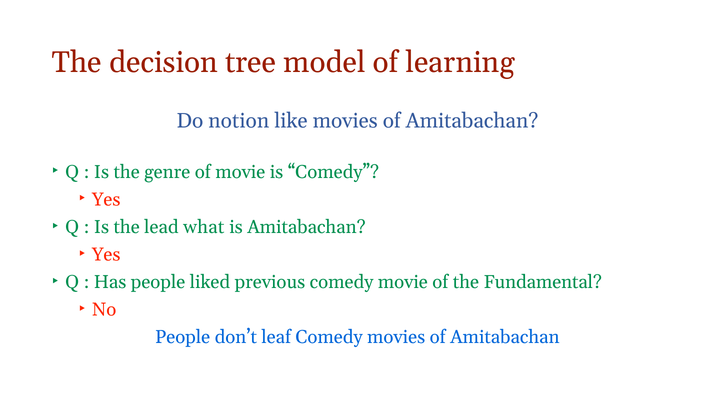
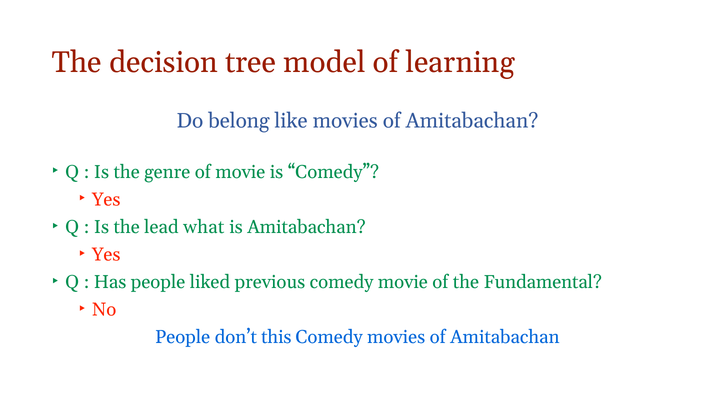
notion: notion -> belong (239, 121)
leaf: leaf -> this (276, 337)
